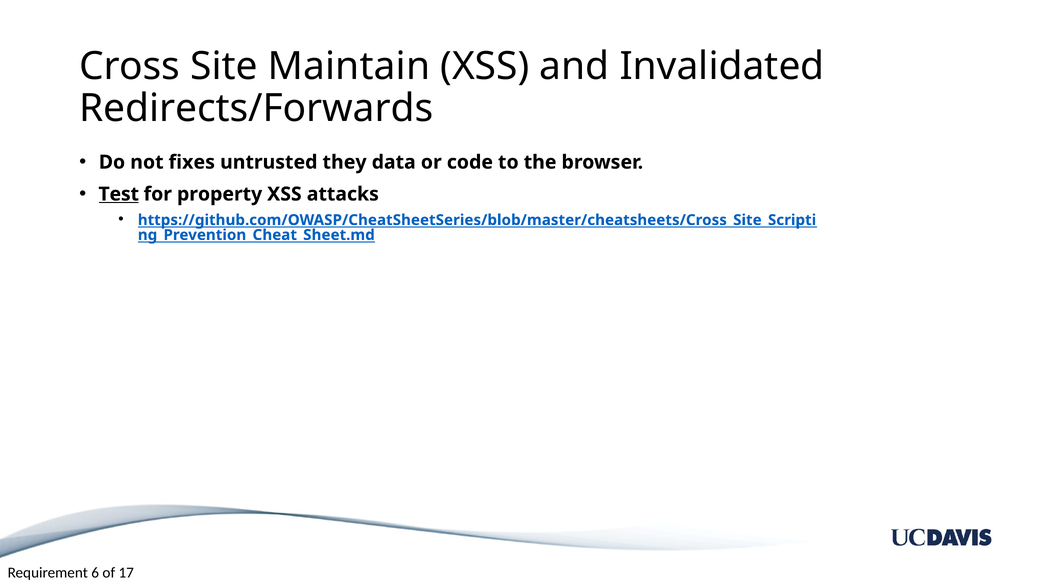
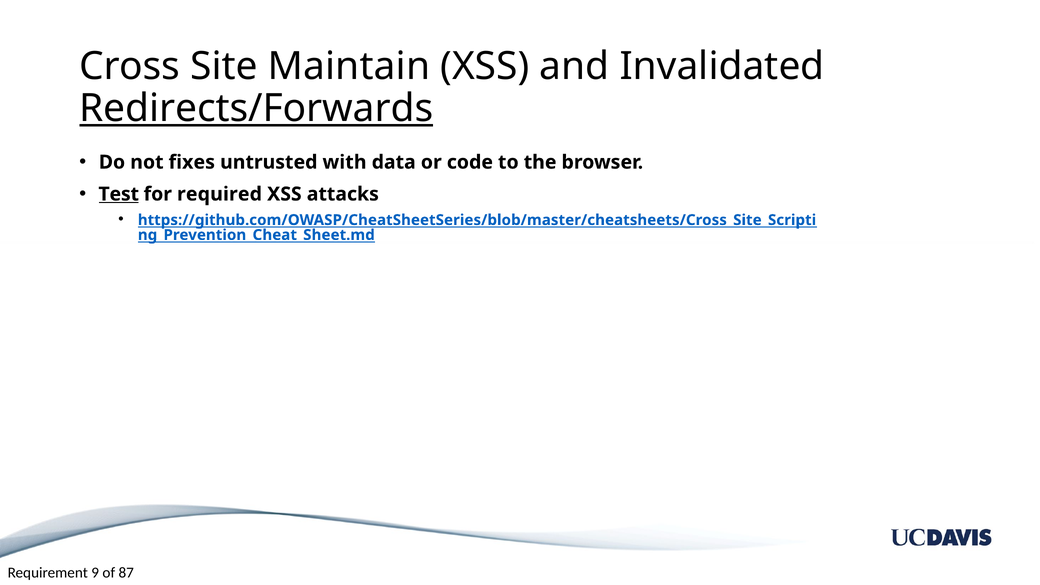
Redirects/Forwards underline: none -> present (256, 108)
they: they -> with (345, 162)
property: property -> required (219, 194)
6: 6 -> 9 (95, 573)
17: 17 -> 87 (126, 573)
